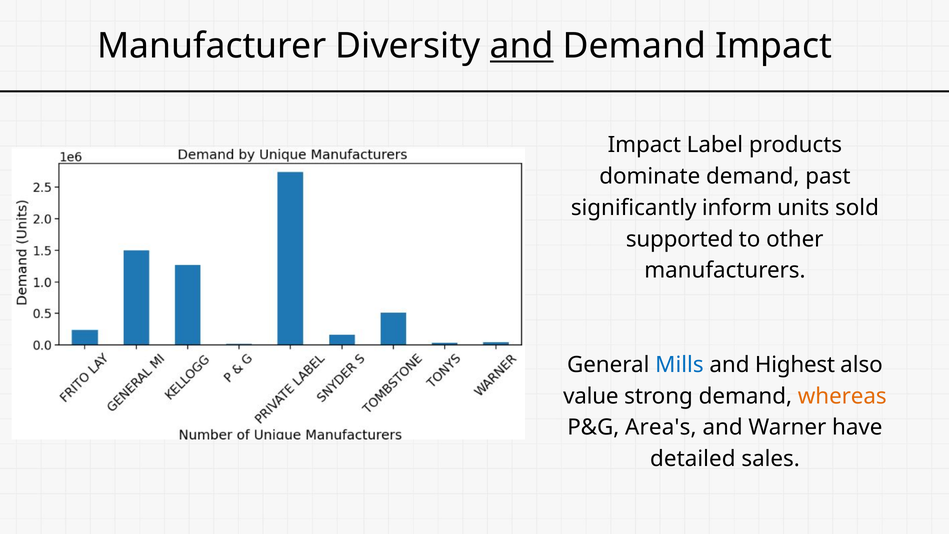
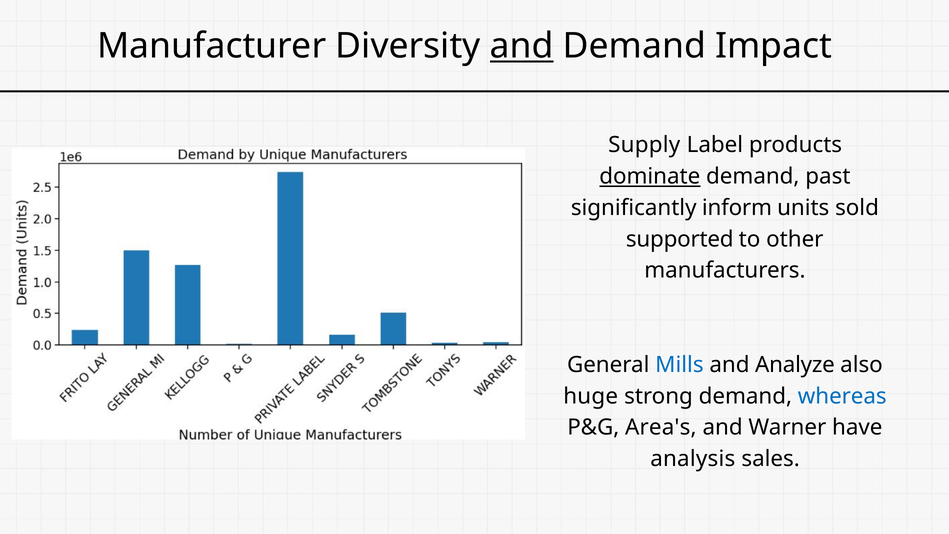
Impact: Impact -> Supply (644, 145)
dominate underline: none -> present (650, 176)
Highest: Highest -> Analyze (795, 365)
value: value -> huge (591, 396)
whereas colour: orange -> blue (842, 396)
detailed: detailed -> analysis (693, 459)
